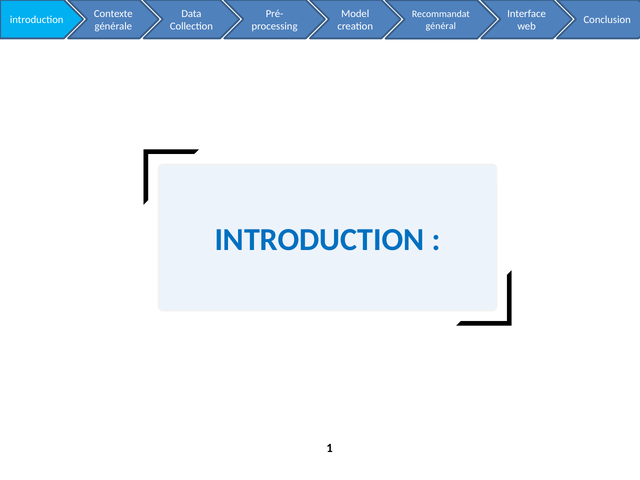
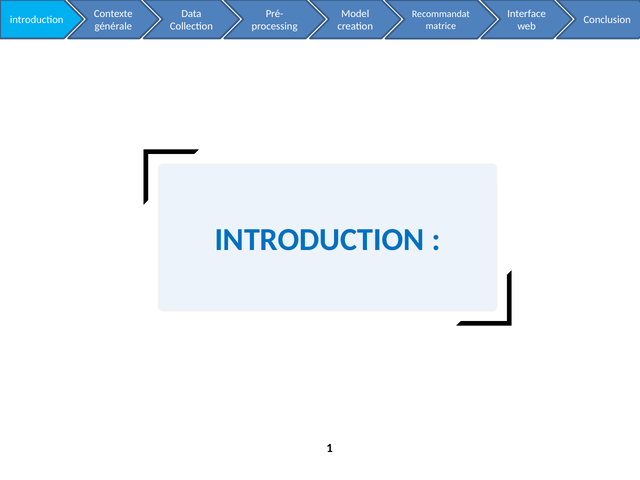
général: général -> matrice (441, 26)
